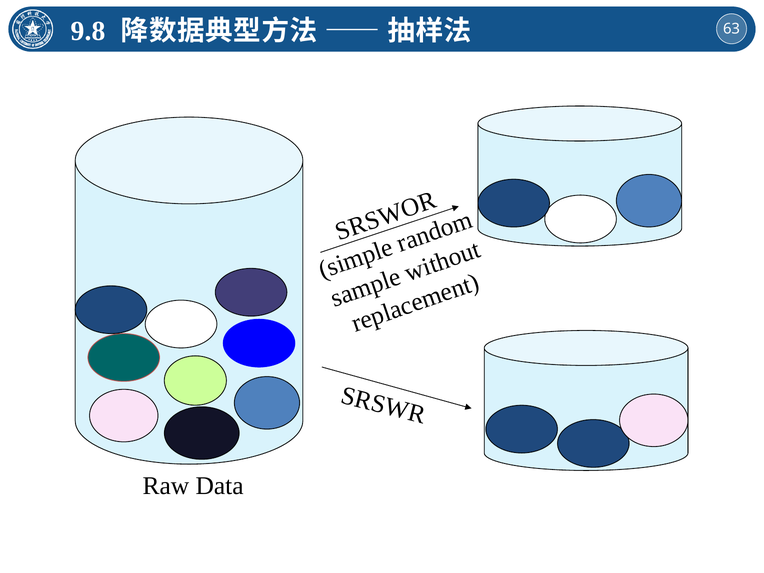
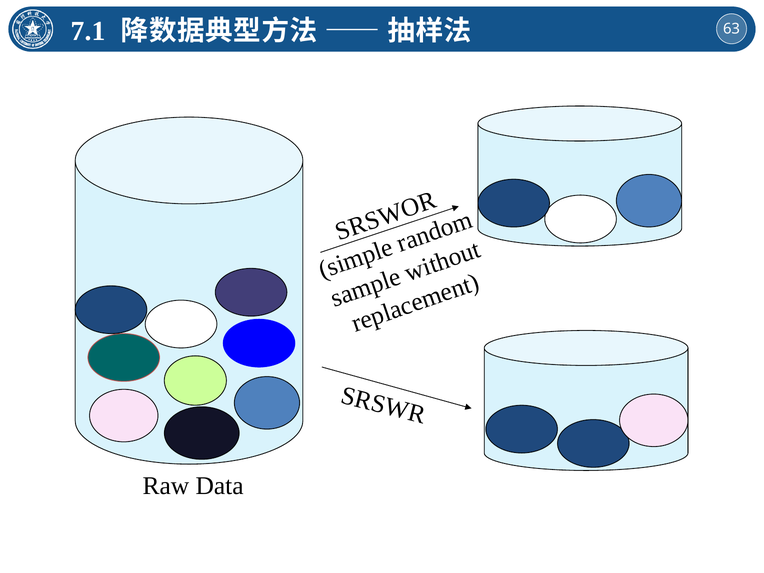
9.8: 9.8 -> 7.1 (88, 31)
